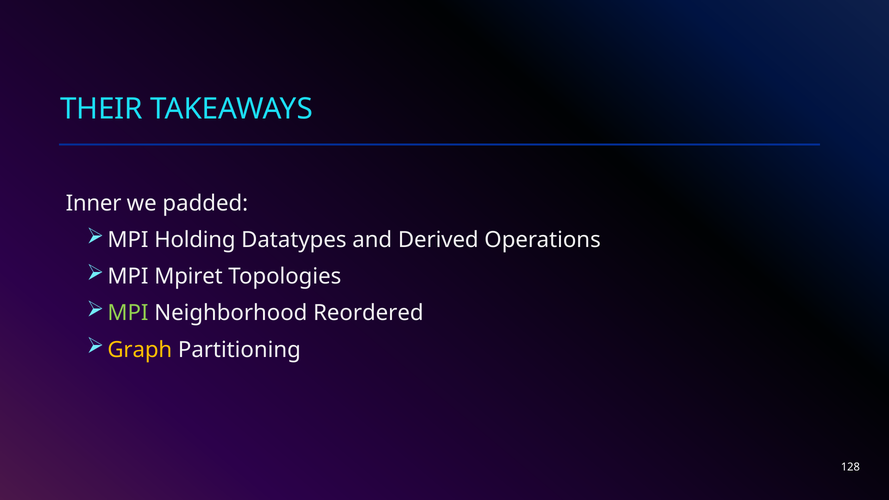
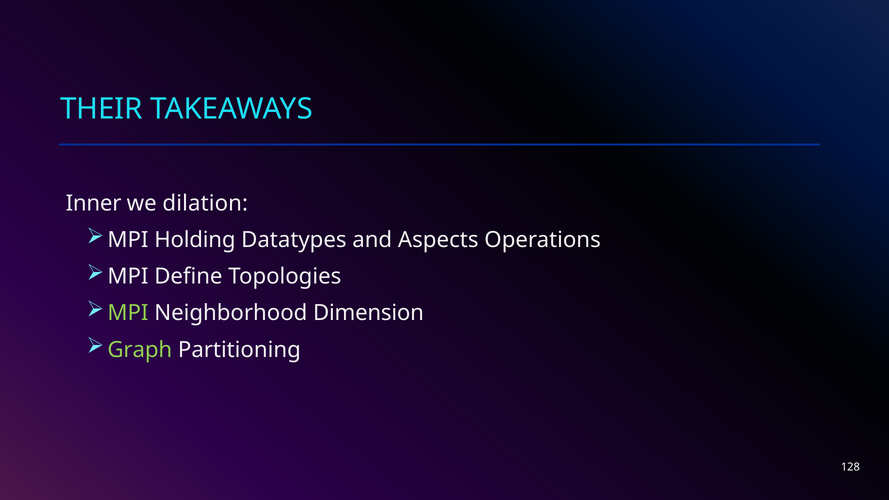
padded: padded -> dilation (205, 203)
Derived: Derived -> Aspects (438, 240)
Mpiret: Mpiret -> Define (188, 277)
Reordered: Reordered -> Dimension (368, 313)
Graph colour: yellow -> light green (140, 350)
